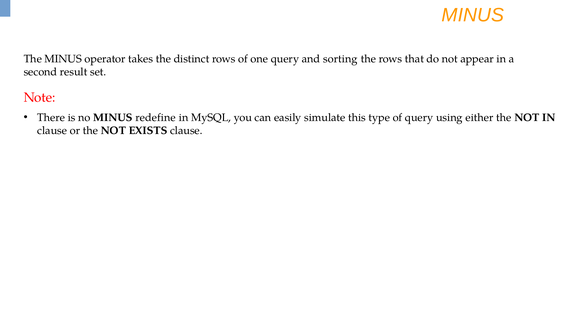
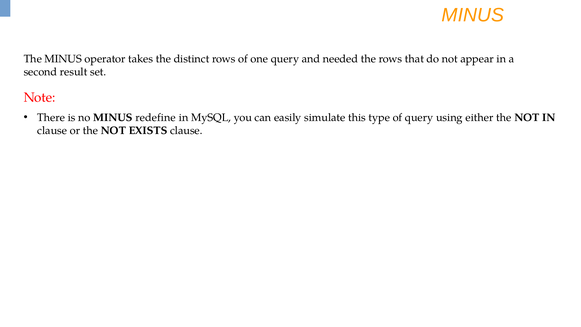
sorting: sorting -> needed (340, 59)
